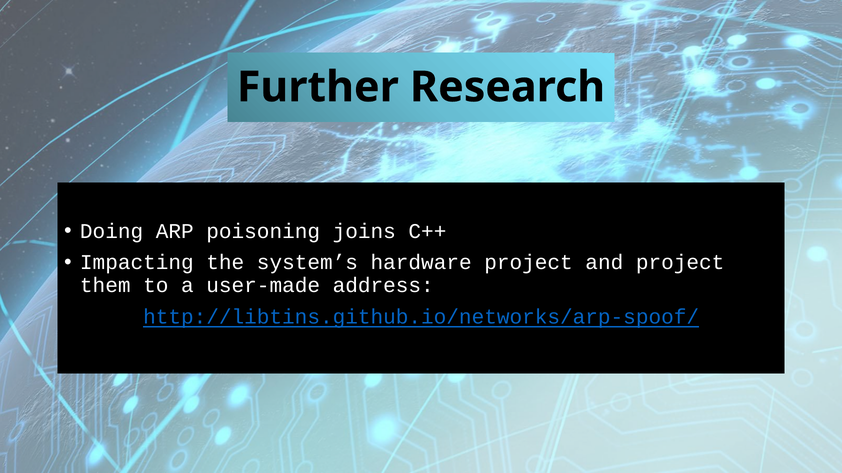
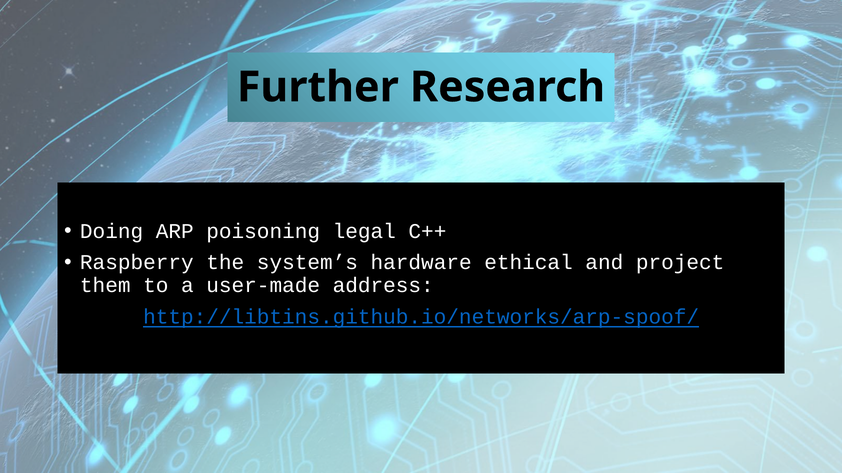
joins: joins -> legal (364, 231)
Impacting: Impacting -> Raspberry (137, 263)
hardware project: project -> ethical (529, 263)
